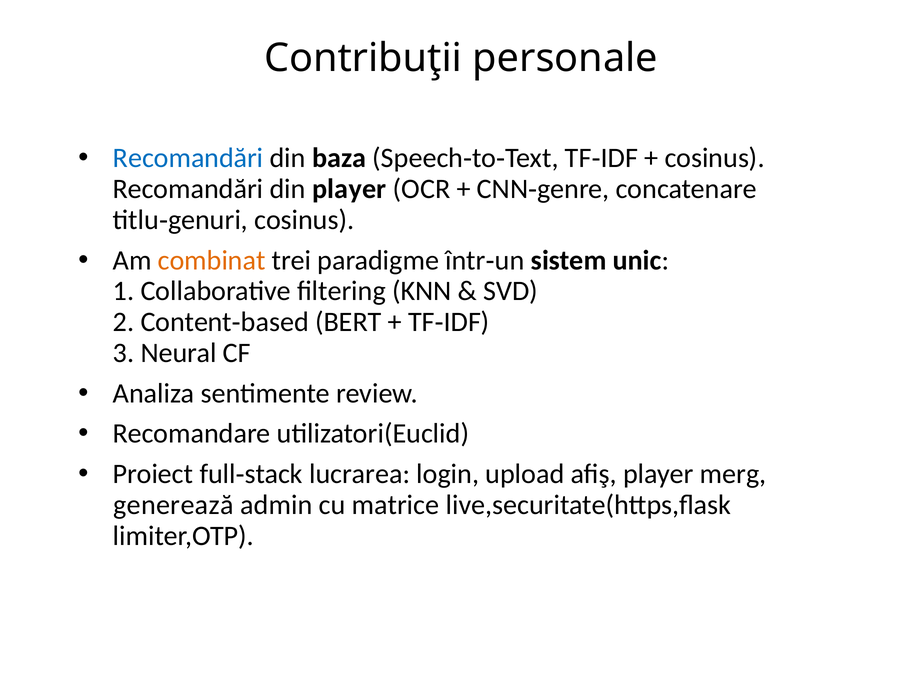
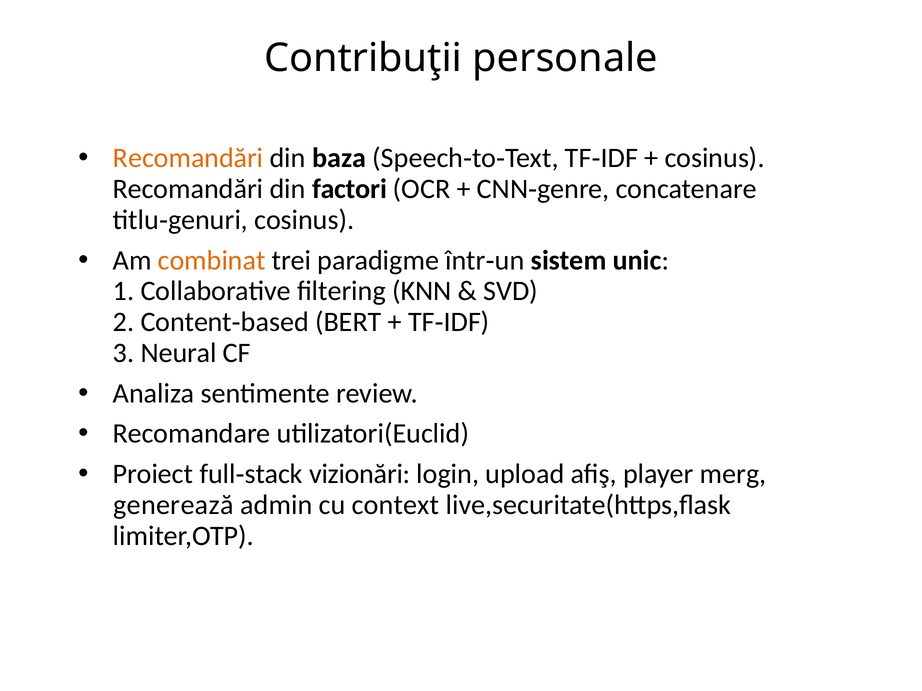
Recomandări colour: blue -> orange (188, 158)
din player: player -> factori (350, 189)
lucrarea: lucrarea -> vizionări (360, 474)
matrice: matrice -> context (395, 505)
